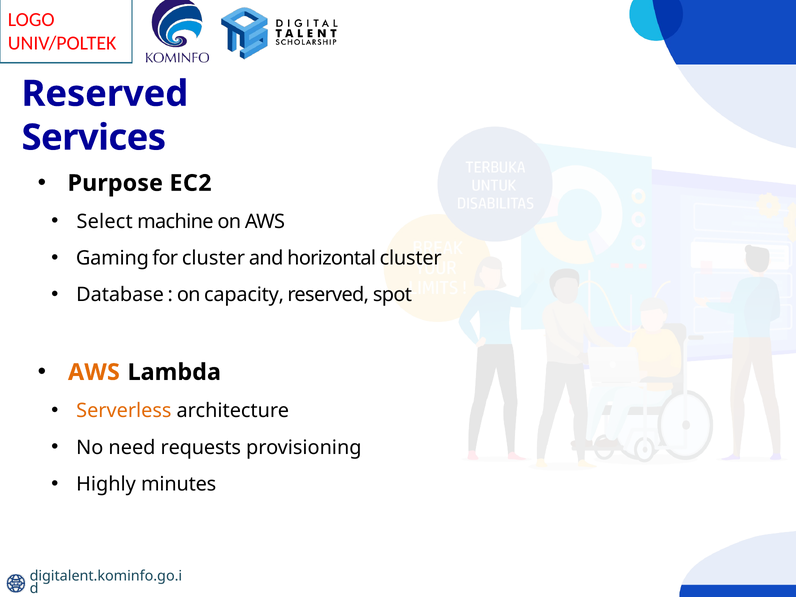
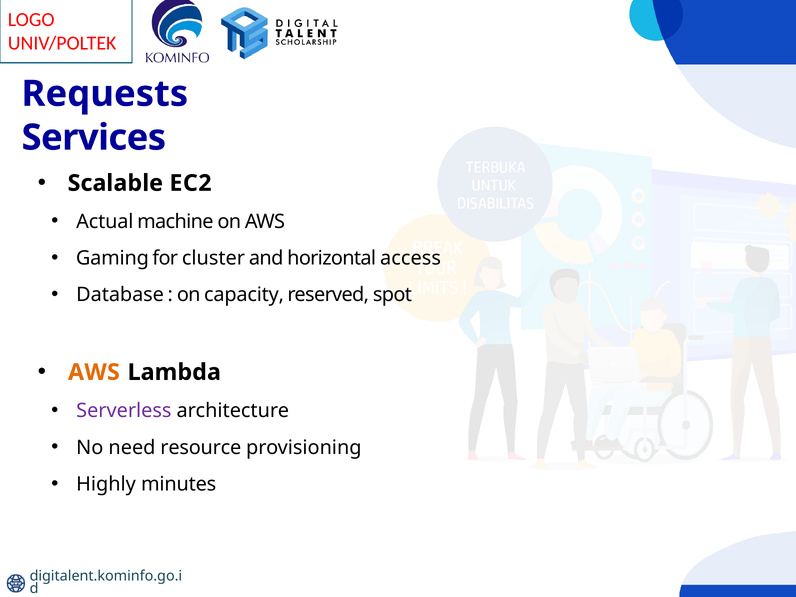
Reserved: Reserved -> Requests (105, 94)
Purpose: Purpose -> Scalable (115, 183)
Select: Select -> Actual (105, 221)
horizontal cluster: cluster -> access (411, 258)
Serverless colour: orange -> purple (124, 411)
requests: requests -> resource (201, 447)
